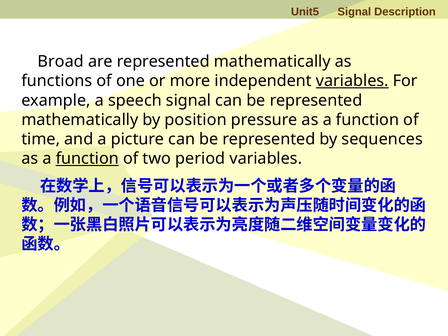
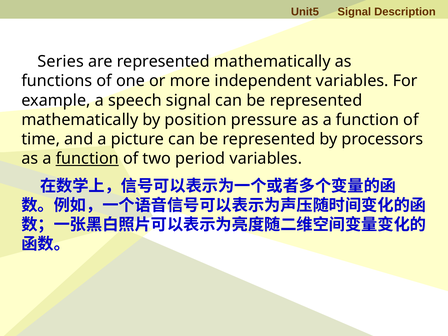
Broad: Broad -> Series (61, 62)
variables underline: present -> none (352, 81)
sequences: sequences -> processors (382, 139)
